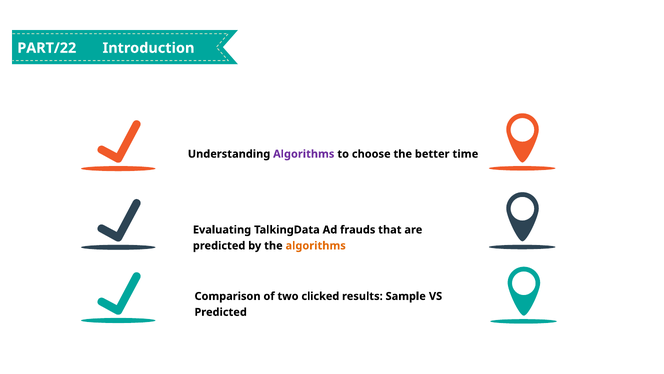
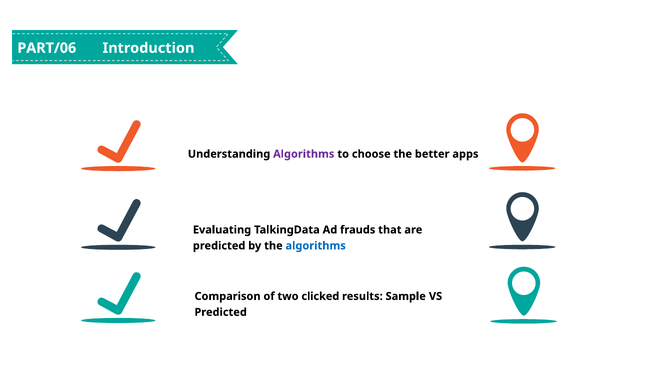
PART/22: PART/22 -> PART/06 (47, 48)
time: time -> apps (465, 154)
algorithms colour: orange -> blue (316, 245)
